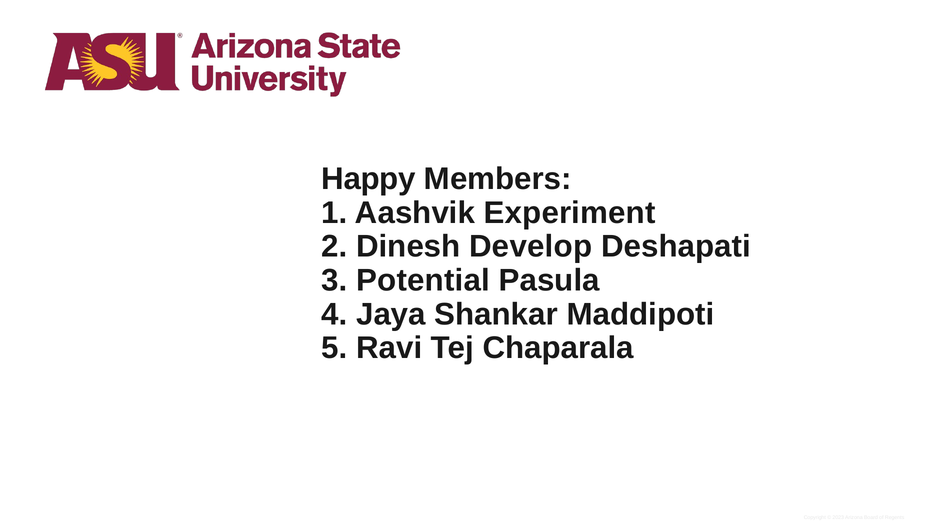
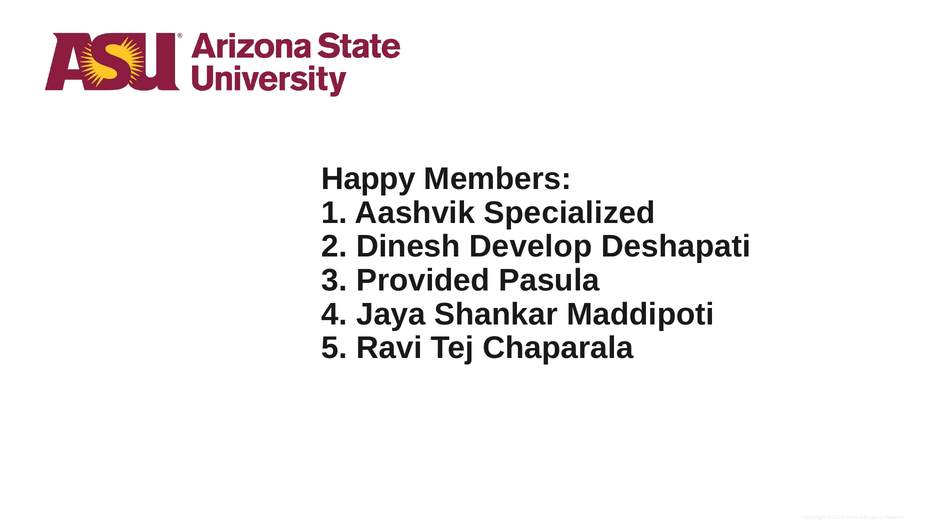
Experiment: Experiment -> Specialized (570, 213)
Potential: Potential -> Provided (423, 281)
